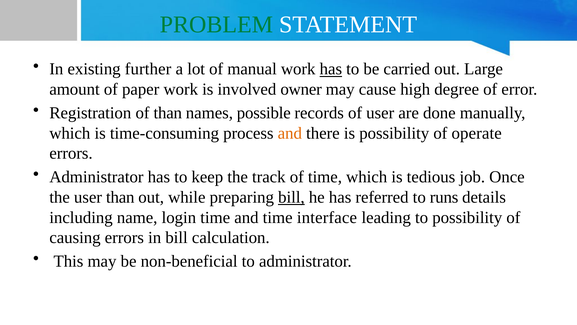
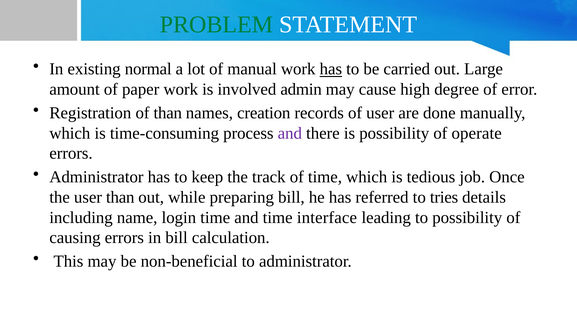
further: further -> normal (148, 69)
owner: owner -> admin (301, 89)
possible: possible -> creation (264, 113)
and colour: orange -> purple (290, 133)
bill underline: present -> none (291, 197)
runs: runs -> tries (444, 197)
